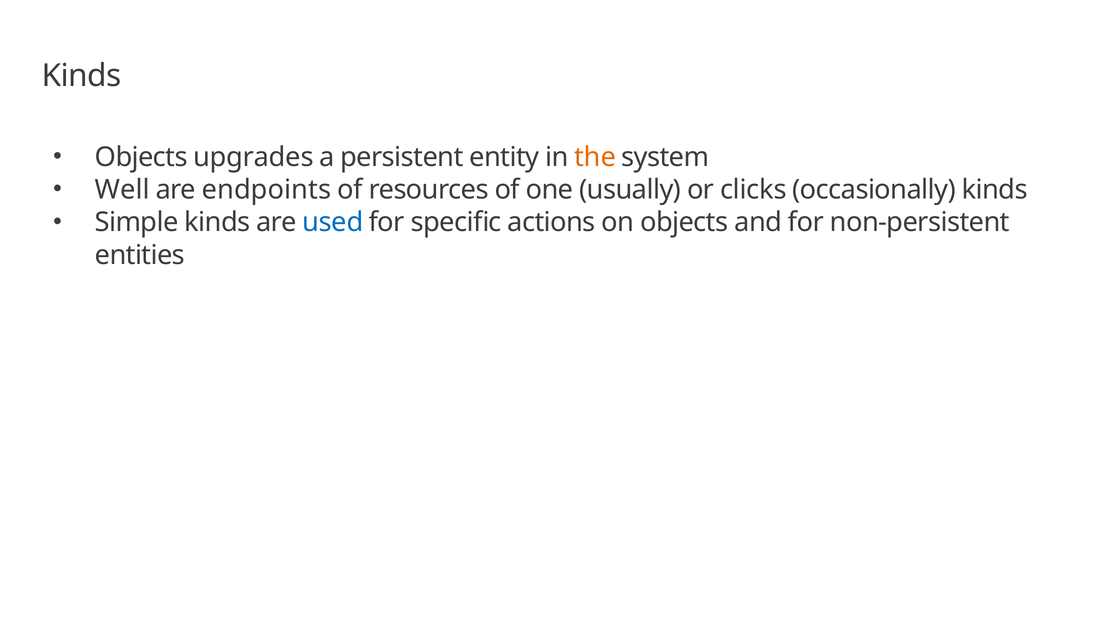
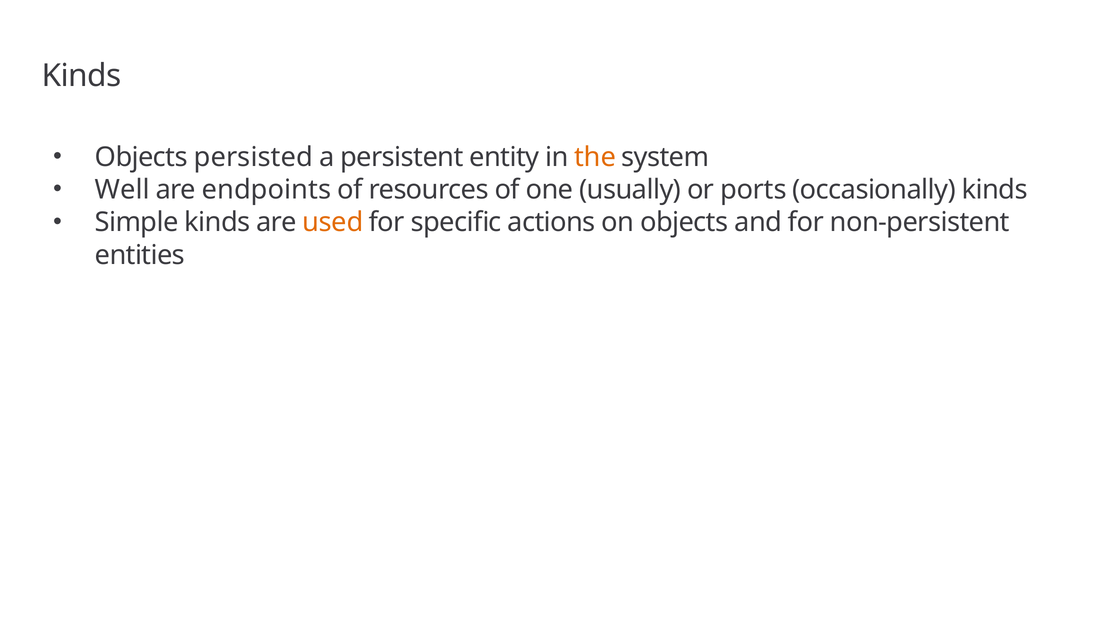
upgrades: upgrades -> persisted (253, 157)
clicks: clicks -> ports (753, 190)
used colour: blue -> orange (333, 223)
